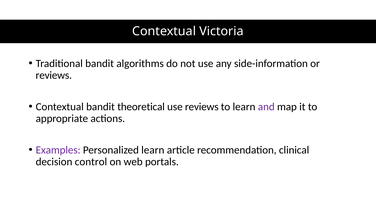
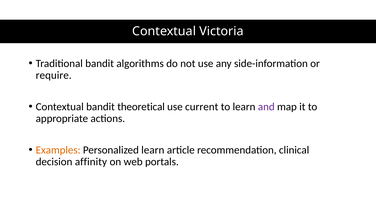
reviews: reviews -> require (54, 75)
use reviews: reviews -> current (202, 107)
Examples colour: purple -> orange (58, 150)
control: control -> affinity (91, 162)
